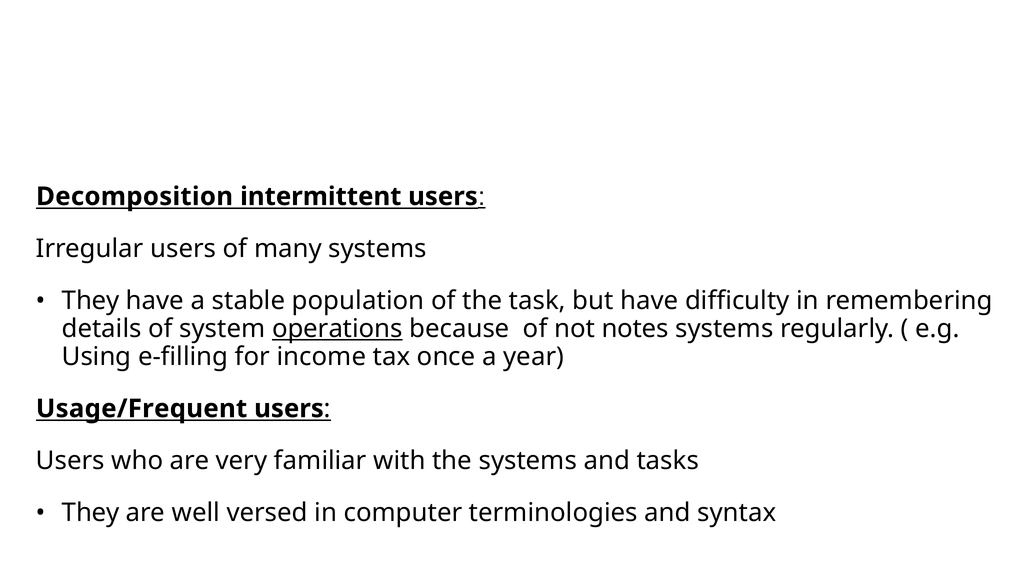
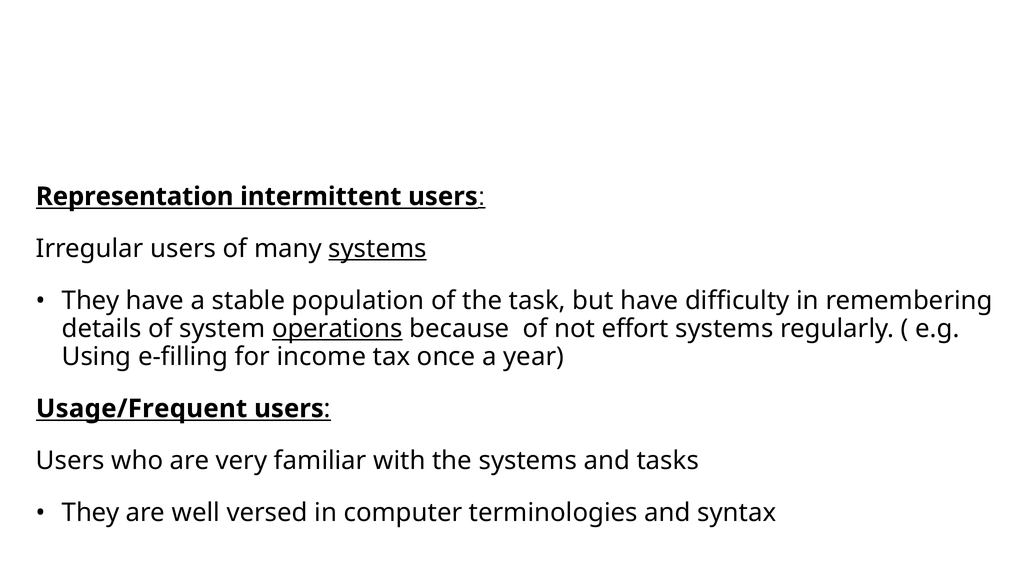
Decomposition: Decomposition -> Representation (135, 197)
systems underline: none -> present (378, 249)
notes: notes -> effort (635, 329)
